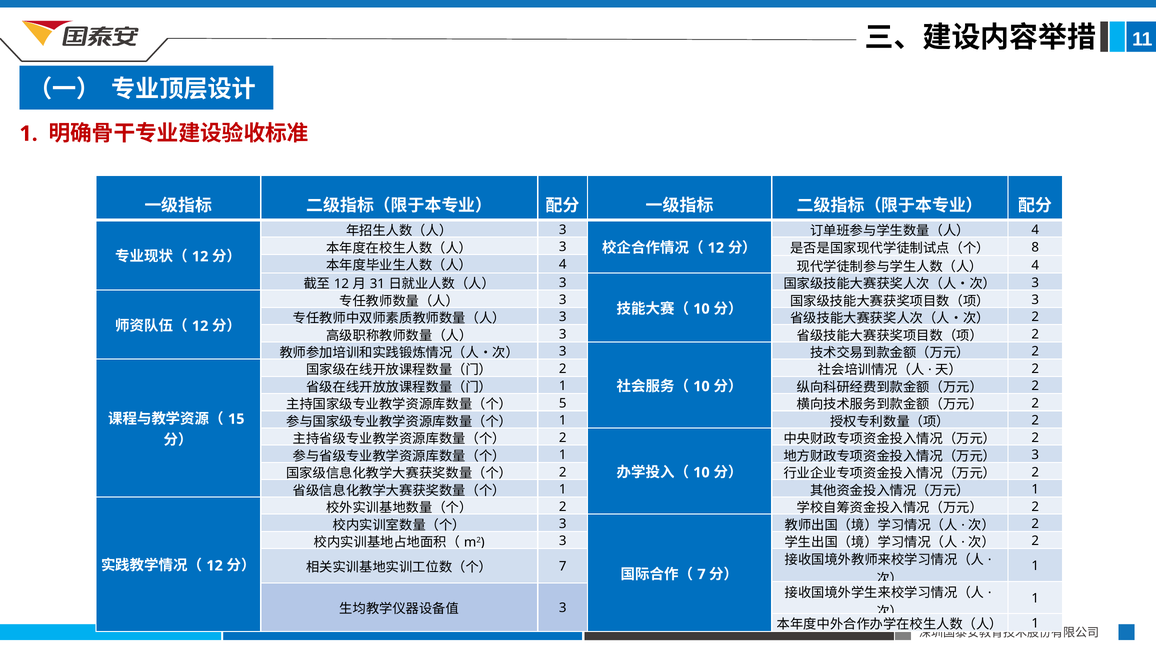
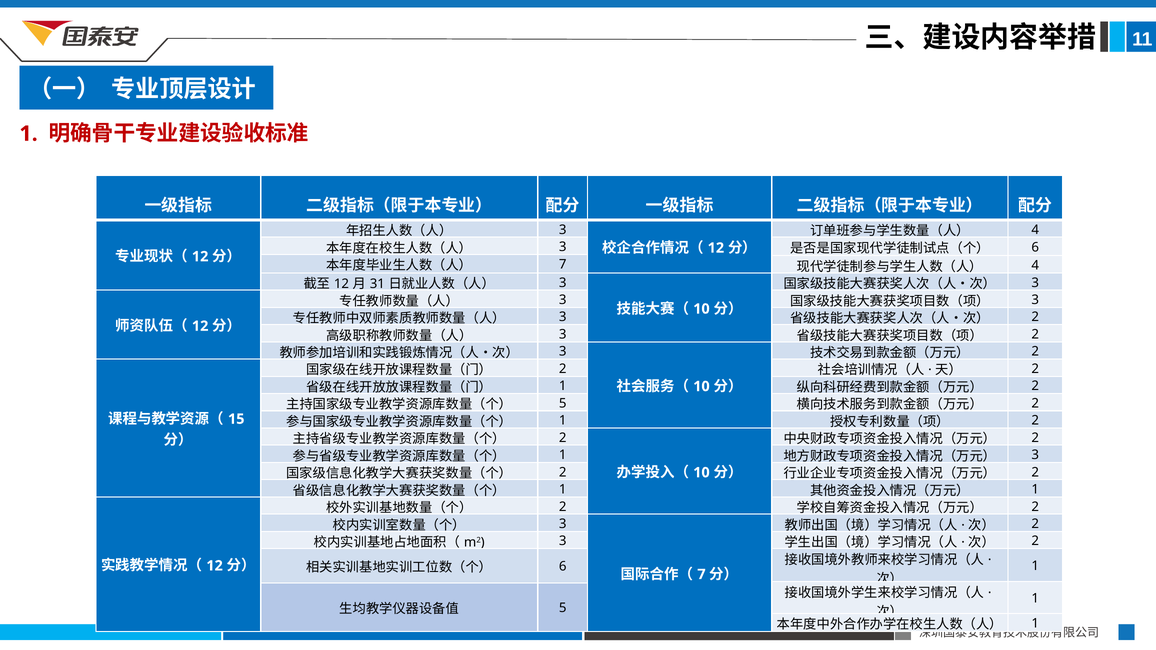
8: 8 -> 6 (1035, 247)
4: 4 -> 7 (563, 264)
7: 7 -> 6 (563, 567)
3: 3 -> 5 (563, 608)
